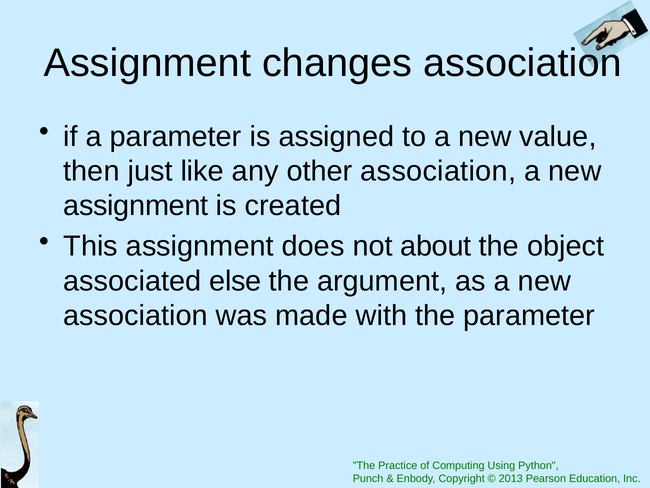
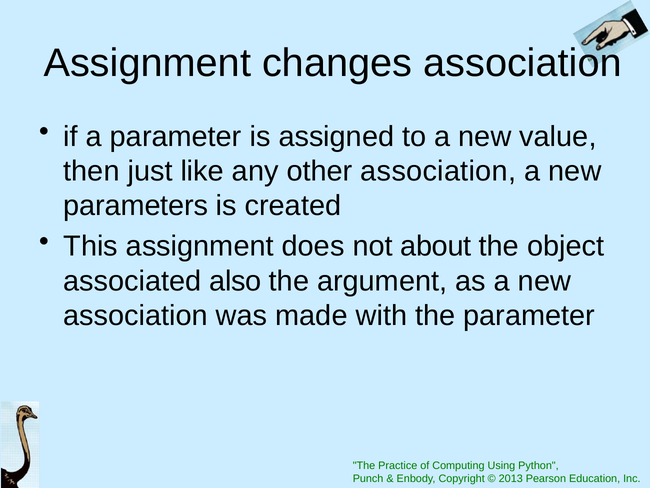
assignment: assignment -> parameters (136, 206)
else: else -> also (235, 281)
